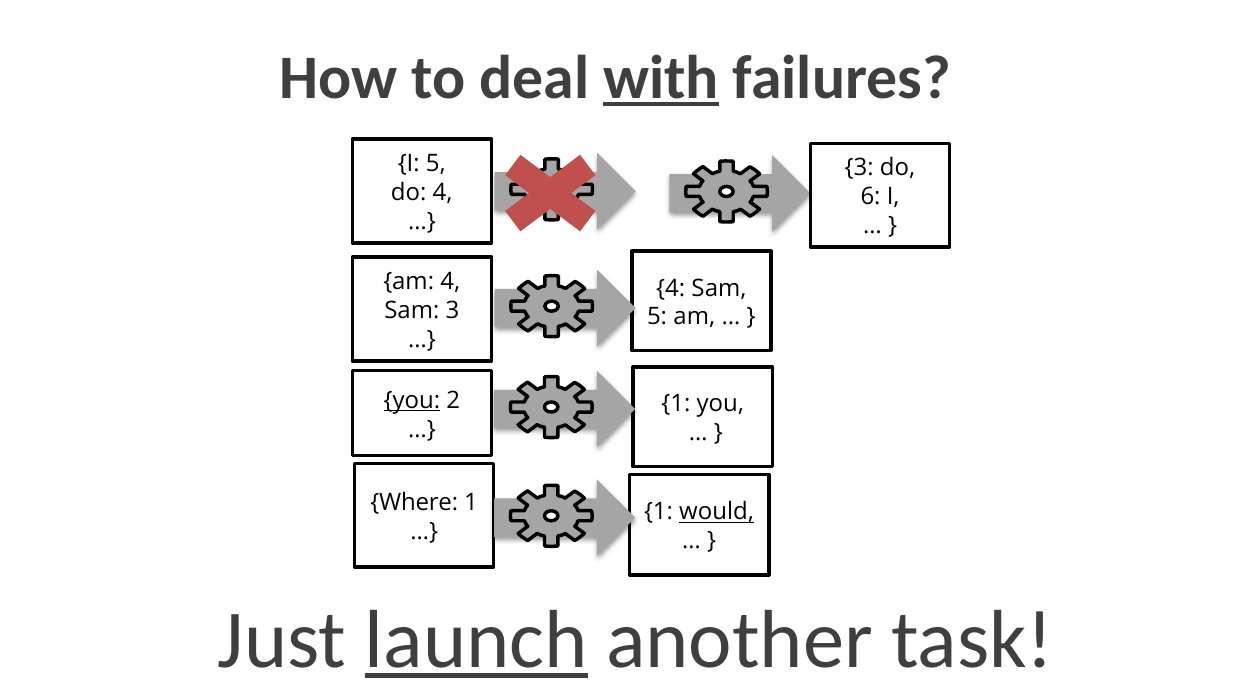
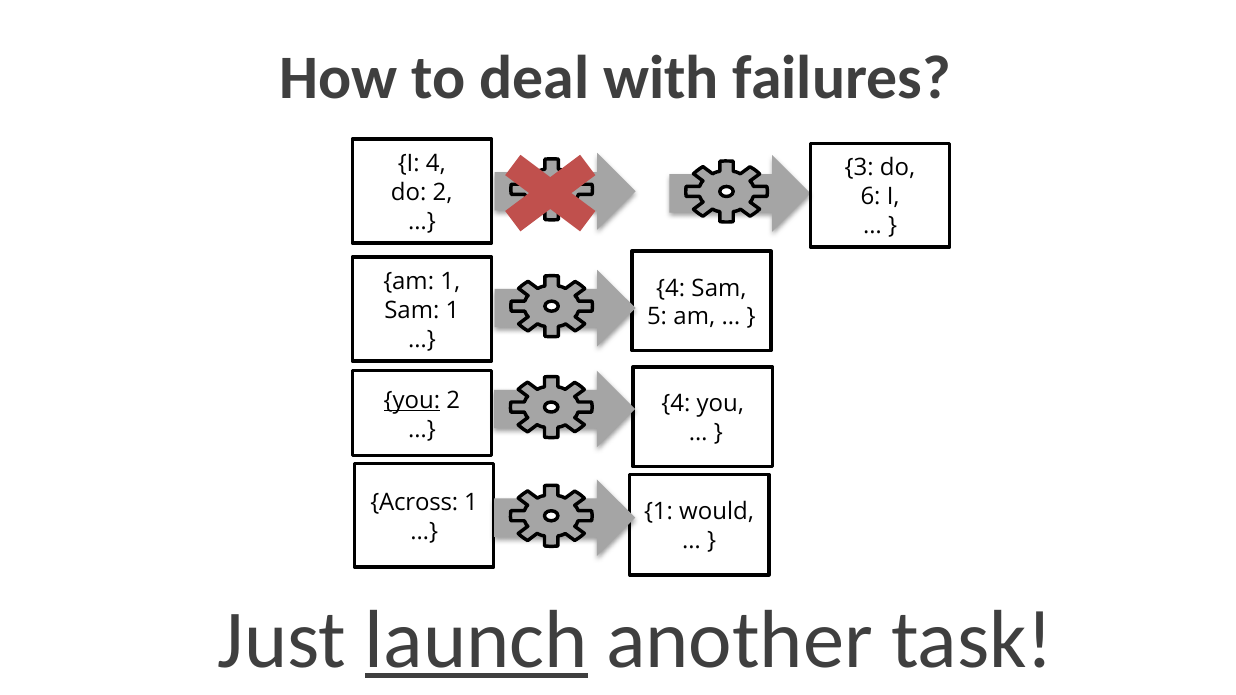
with underline: present -> none (661, 78)
I 5: 5 -> 4 (436, 164)
do 4: 4 -> 2 (443, 193)
am 4: 4 -> 1 (450, 282)
Sam 3: 3 -> 1 (452, 311)
1: 1 -> 4 (676, 404)
Where: Where -> Across (414, 503)
would underline: present -> none (717, 512)
